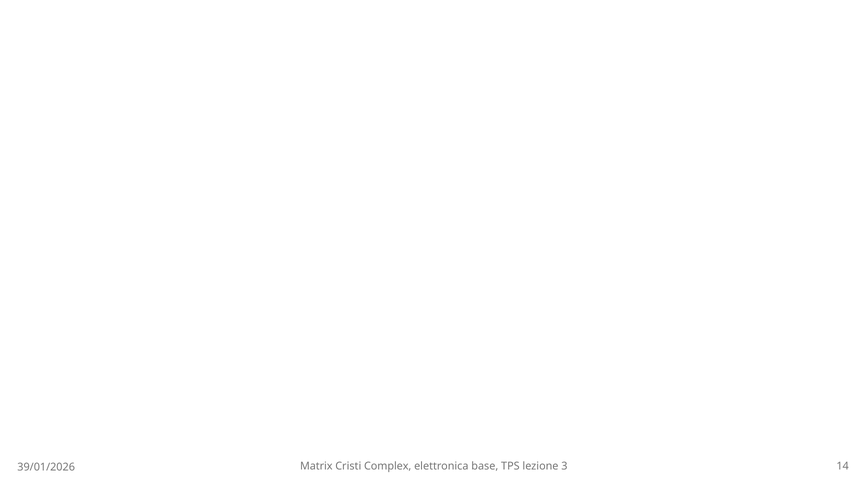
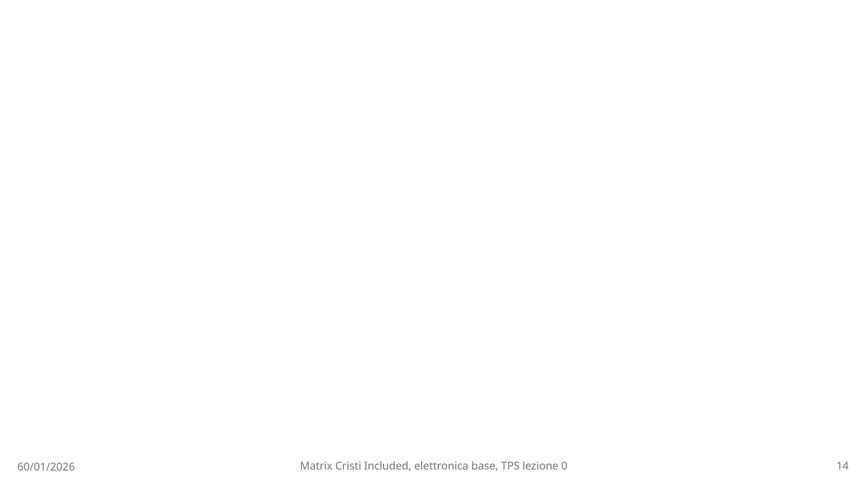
Complex: Complex -> Included (388, 465)
3: 3 -> 0 (564, 465)
39/01/2026: 39/01/2026 -> 60/01/2026 (46, 466)
